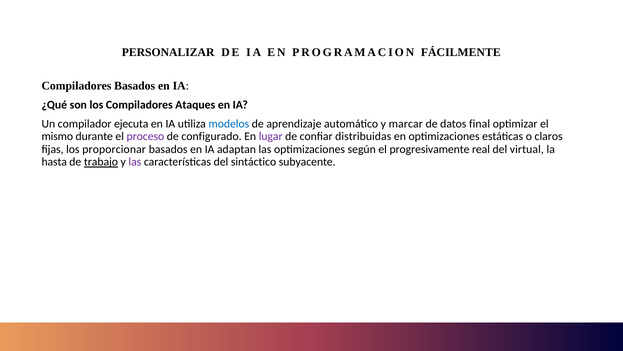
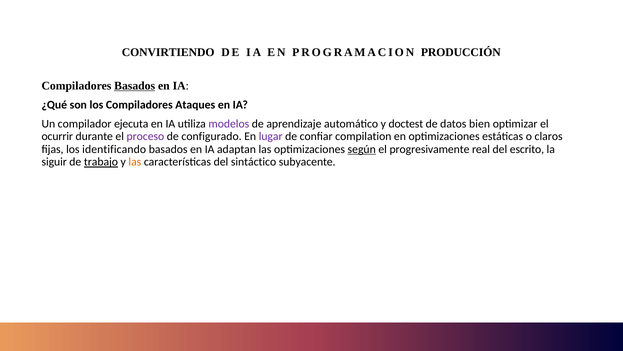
PERSONALIZAR: PERSONALIZAR -> CONVIRTIENDO (168, 52)
FÁCILMENTE: FÁCILMENTE -> PRODUCCIÓN (461, 52)
Basados underline: none -> present (135, 86)
modelos colour: blue -> purple (229, 124)
marcar: marcar -> doctest (406, 124)
final: final -> bien (480, 124)
mismo: mismo -> ocurrir (57, 136)
distribuidas: distribuidas -> compilation (363, 136)
proporcionar: proporcionar -> identificando (114, 149)
según underline: none -> present (362, 149)
virtual: virtual -> escrito (527, 149)
hasta: hasta -> siguir (54, 162)
las colour: purple -> orange (135, 162)
